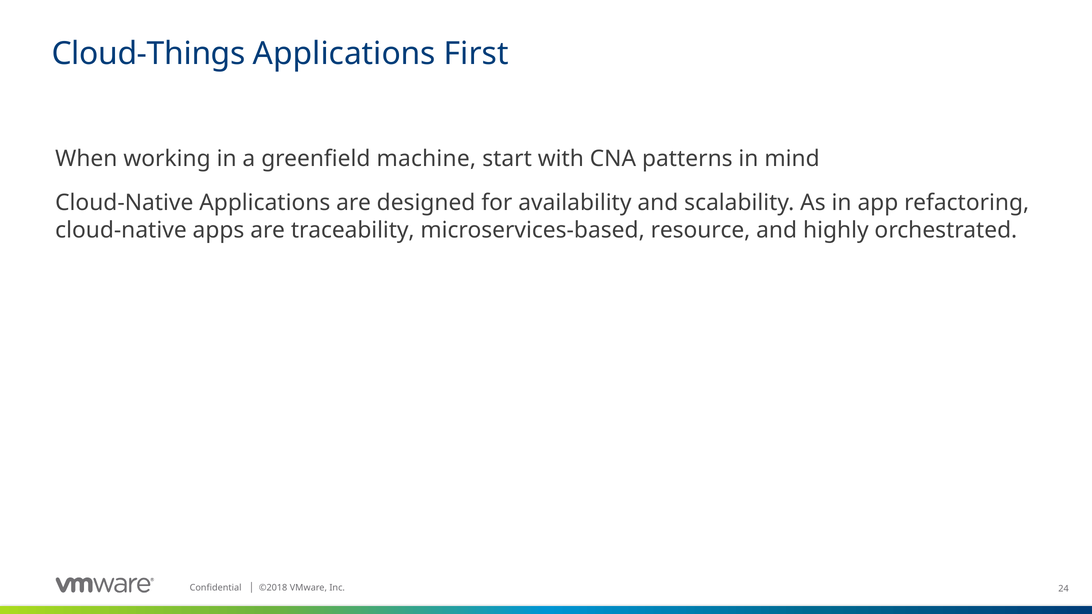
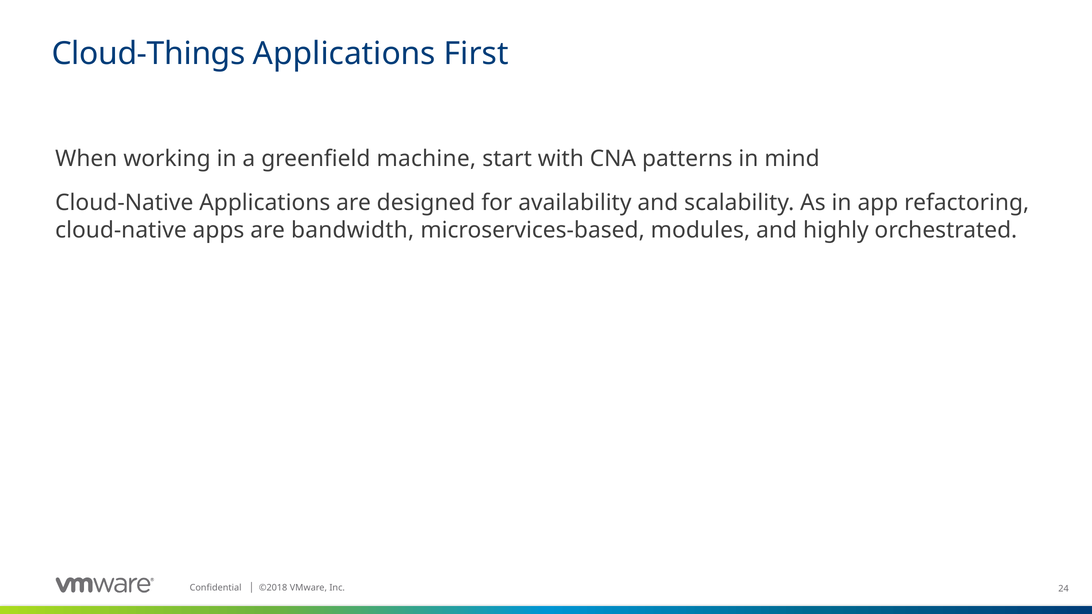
traceability: traceability -> bandwidth (353, 230)
resource: resource -> modules (700, 230)
